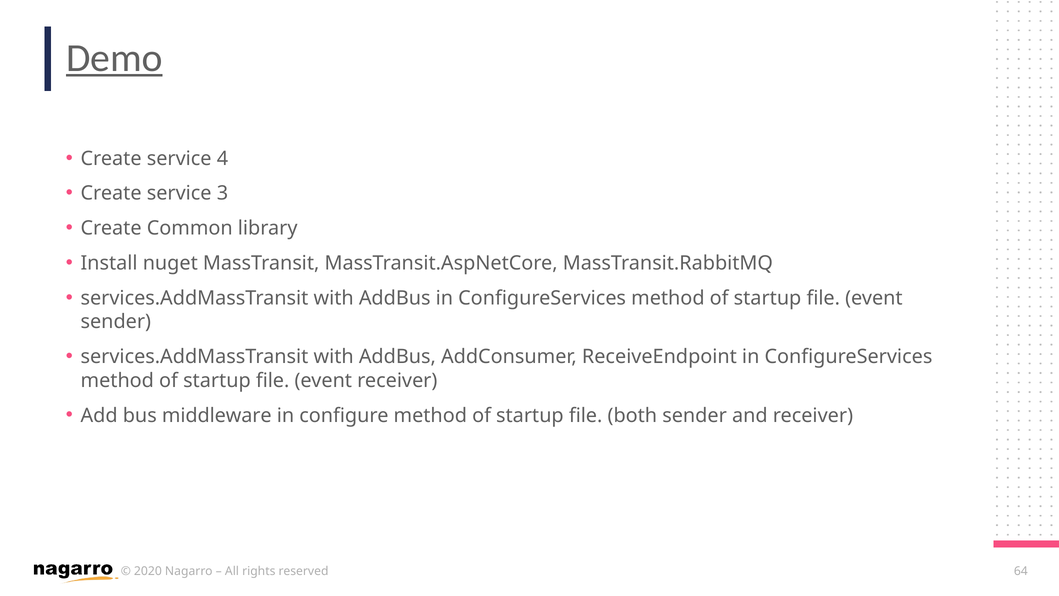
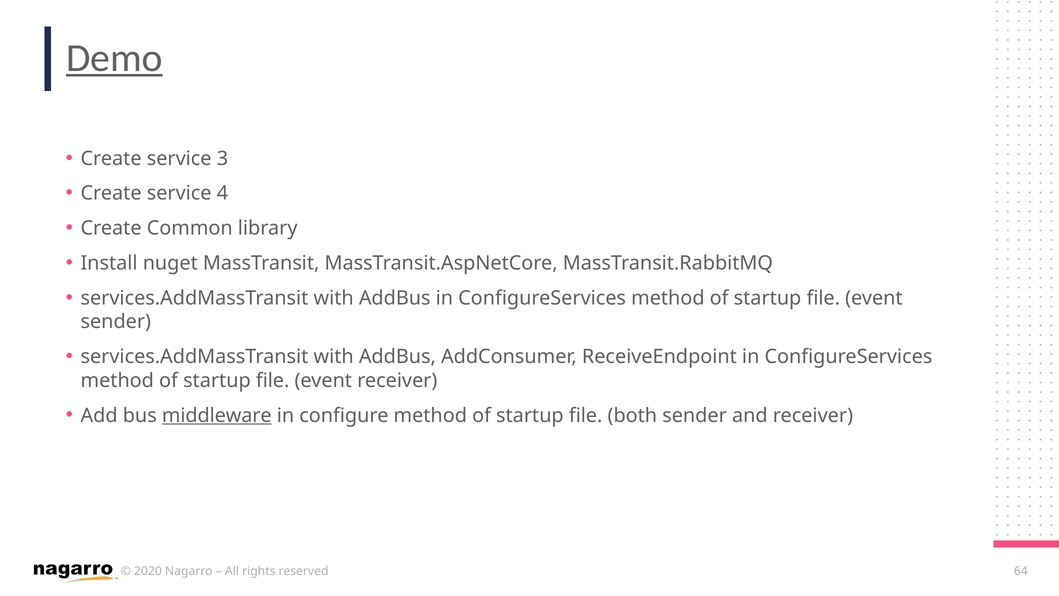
4: 4 -> 3 (222, 158)
3: 3 -> 4 (222, 193)
middleware underline: none -> present (217, 415)
